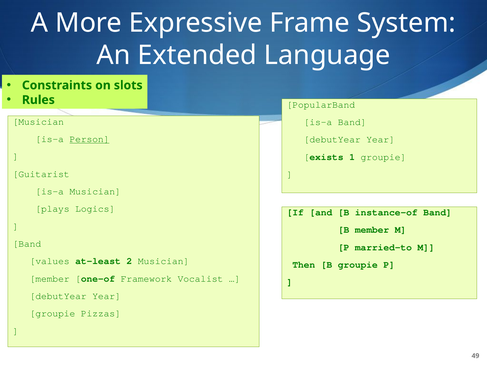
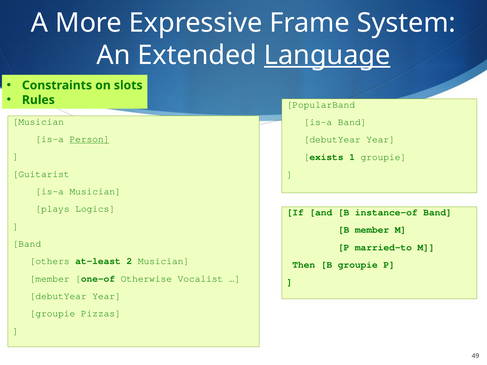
Language underline: none -> present (327, 55)
values: values -> others (50, 261)
Framework: Framework -> Otherwise (146, 279)
